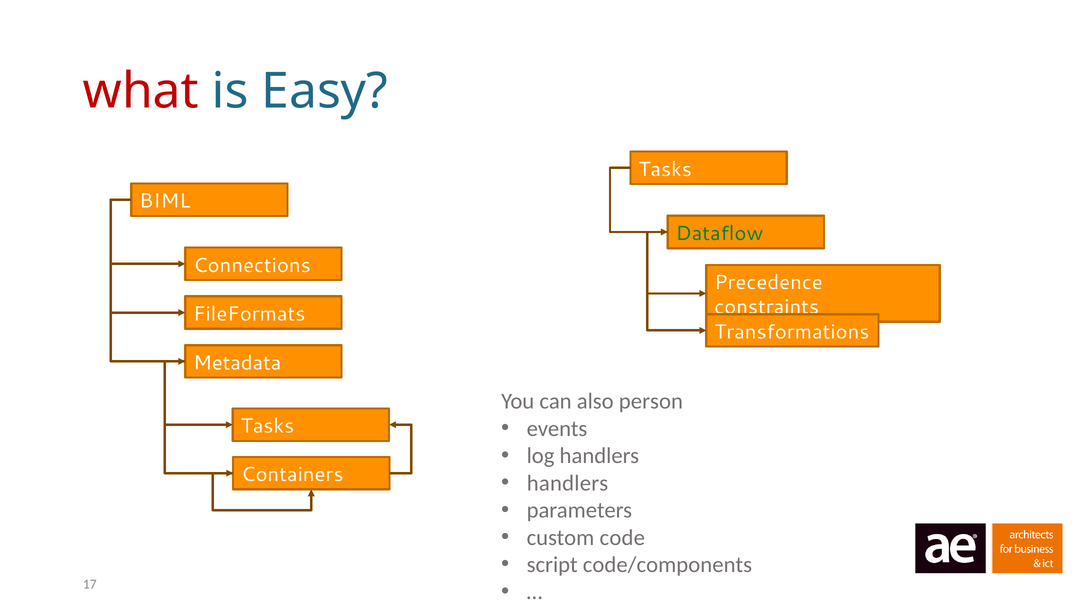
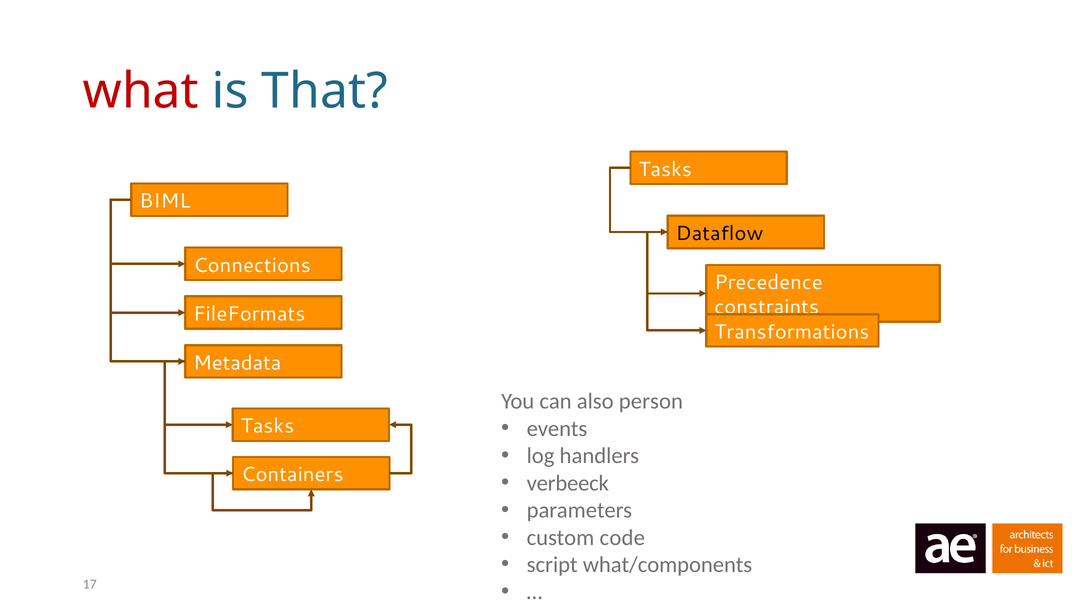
Easy: Easy -> That (325, 91)
Dataflow colour: green -> black (719, 233)
handlers: handlers -> verbeeck (568, 483)
code/components: code/components -> what/components (668, 565)
